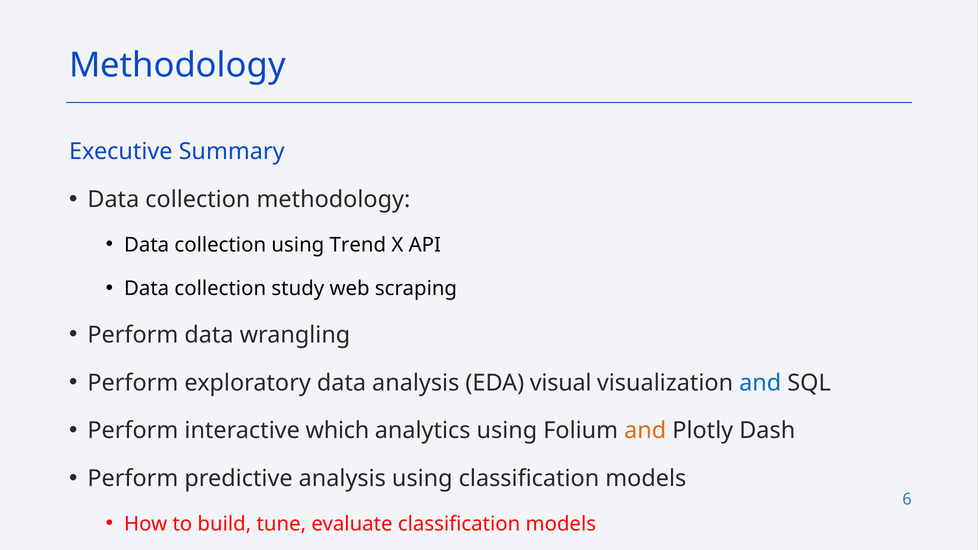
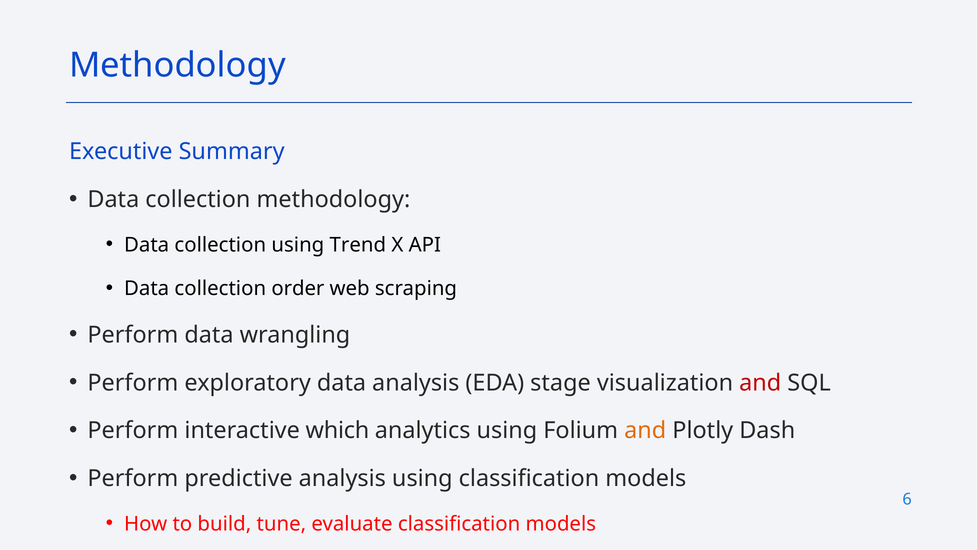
study: study -> order (298, 289)
visual: visual -> stage (560, 383)
and colour: blue -> red (760, 383)
